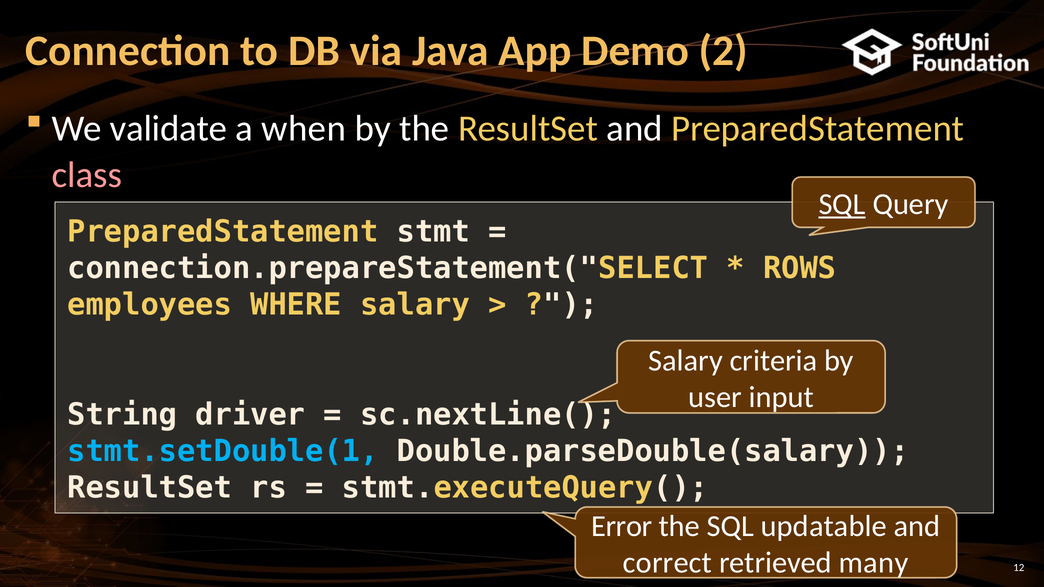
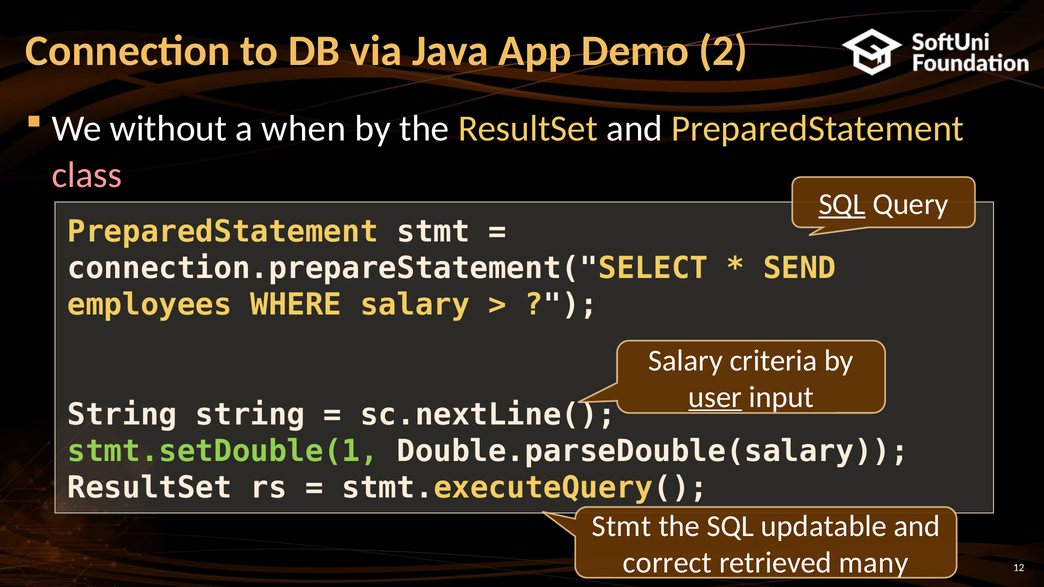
validate: validate -> without (168, 129)
ROWS: ROWS -> SEND (800, 269)
user underline: none -> present (715, 397)
String driver: driver -> string (250, 415)
stmt.setDouble(1 colour: light blue -> light green (223, 451)
Error: Error -> Stmt (622, 527)
